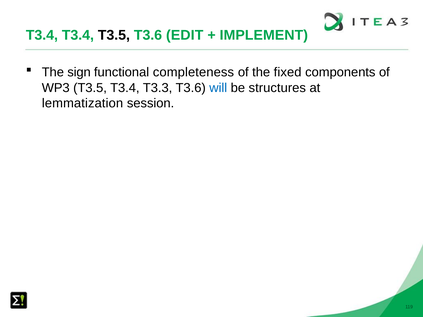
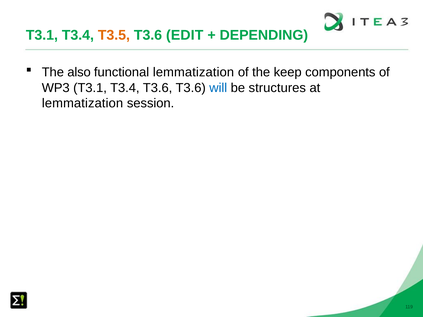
T3.4: T3.4 -> T3.1 (42, 35)
T3.5 colour: black -> orange (114, 35)
IMPLEMENT: IMPLEMENT -> DEPENDING (264, 35)
sign: sign -> also (79, 72)
functional completeness: completeness -> lemmatization (193, 72)
fixed: fixed -> keep (288, 72)
WP3 T3.5: T3.5 -> T3.1 (90, 88)
T3.4 T3.3: T3.3 -> T3.6 (158, 88)
